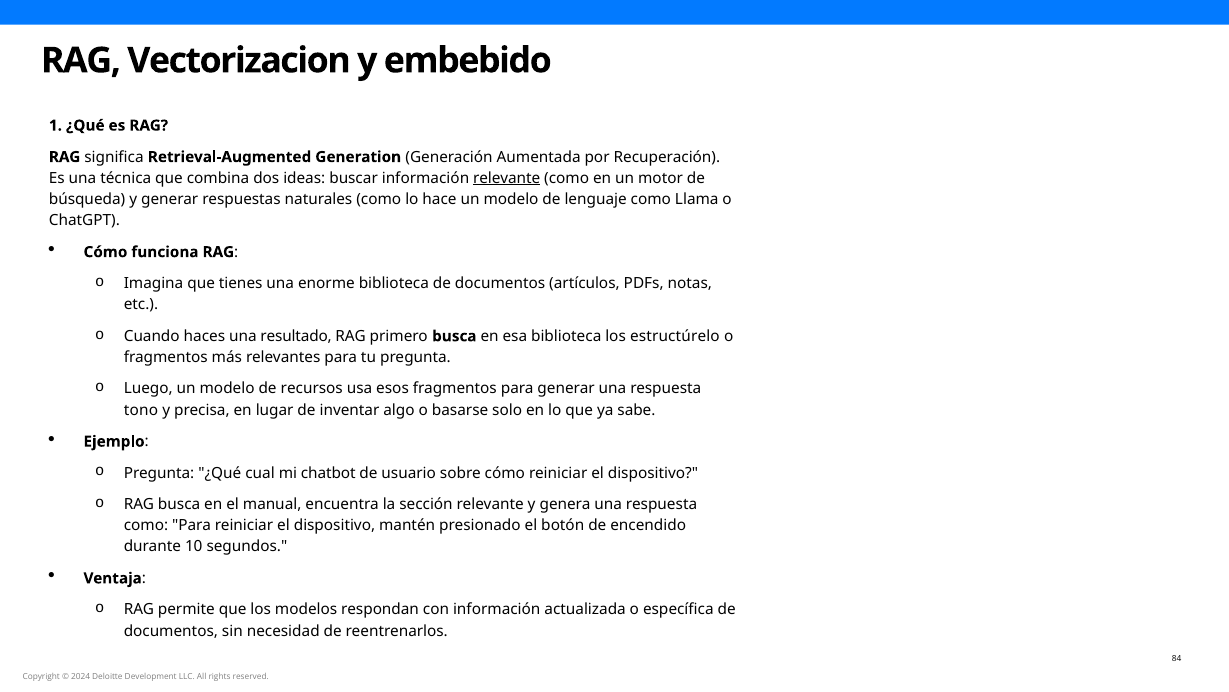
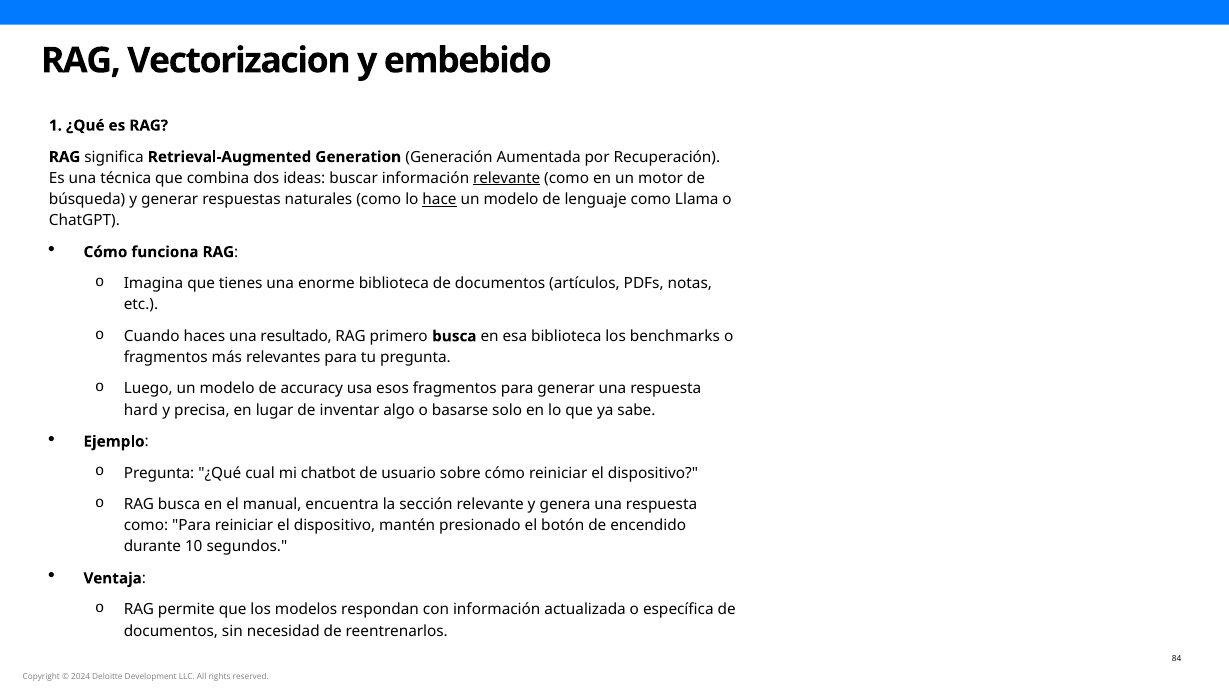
hace underline: none -> present (440, 199)
estructúrelo: estructúrelo -> benchmarks (675, 336)
recursos: recursos -> accuracy (312, 388)
tono: tono -> hard (141, 410)
